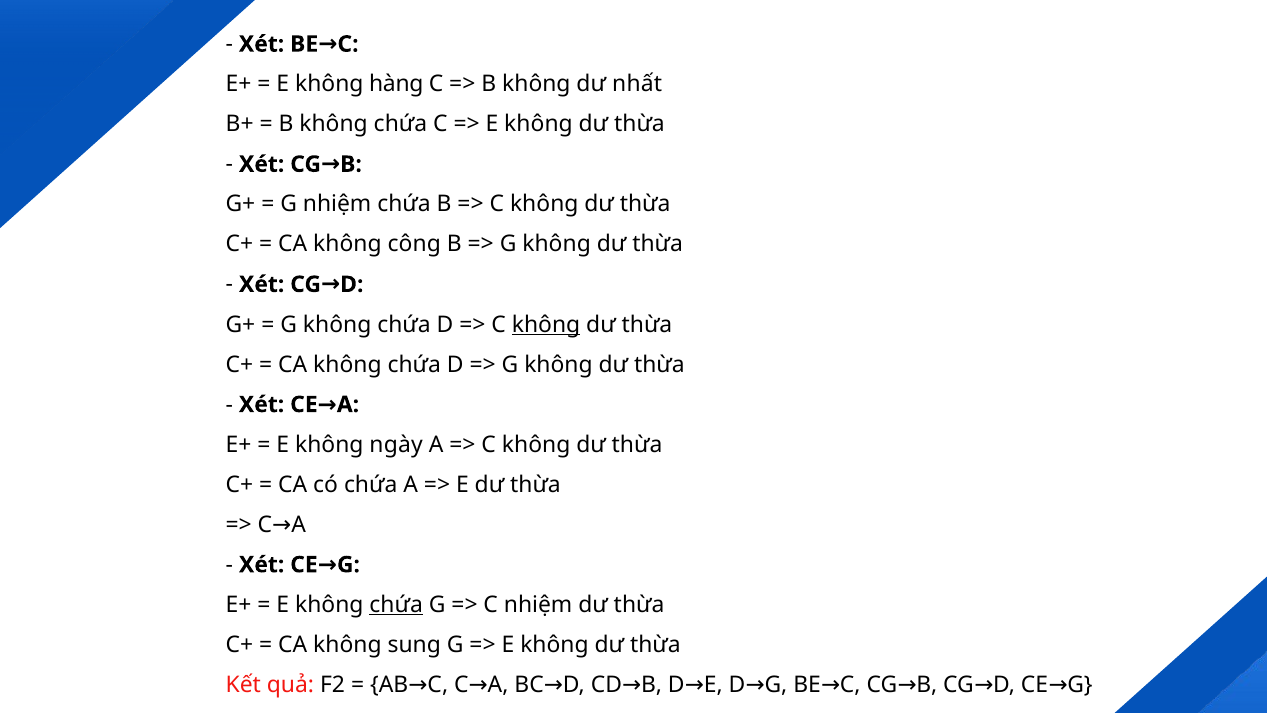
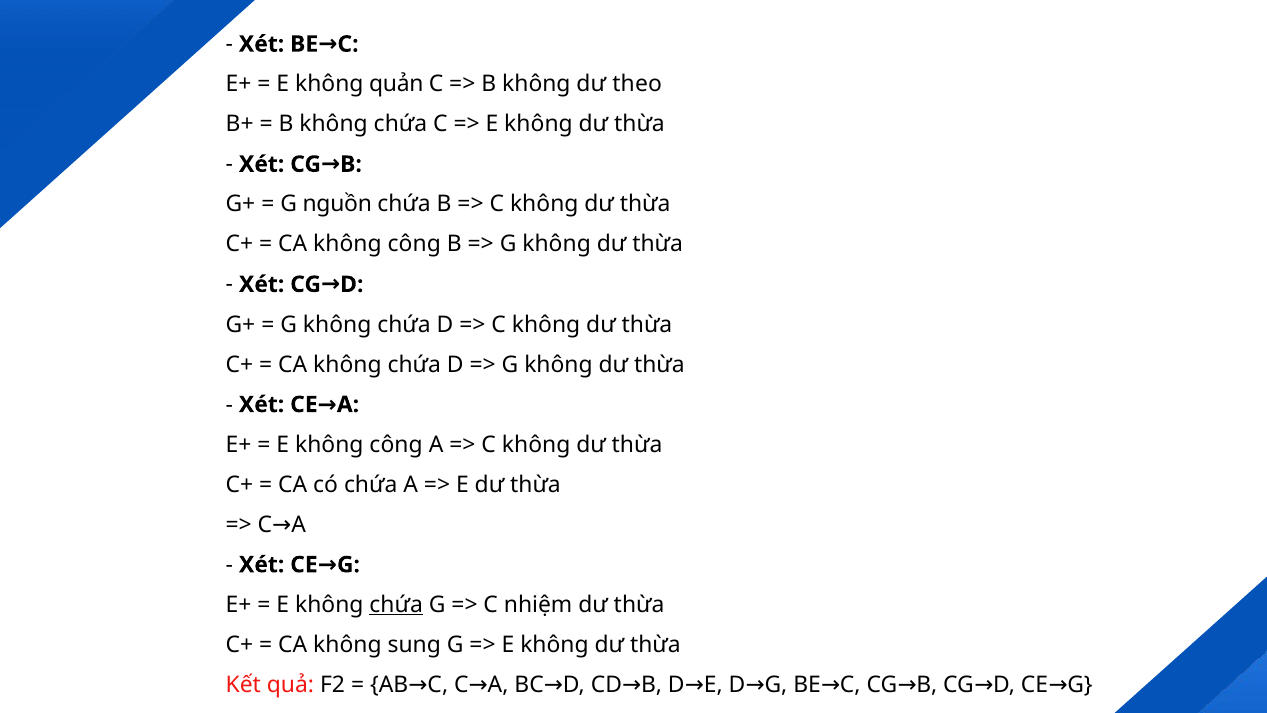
hàng: hàng -> quản (396, 84)
nhất: nhất -> theo (637, 84)
G nhiệm: nhiệm -> nguồn (337, 204)
không underline: present -> none (546, 324)
E không ngày: ngày -> công (396, 444)
